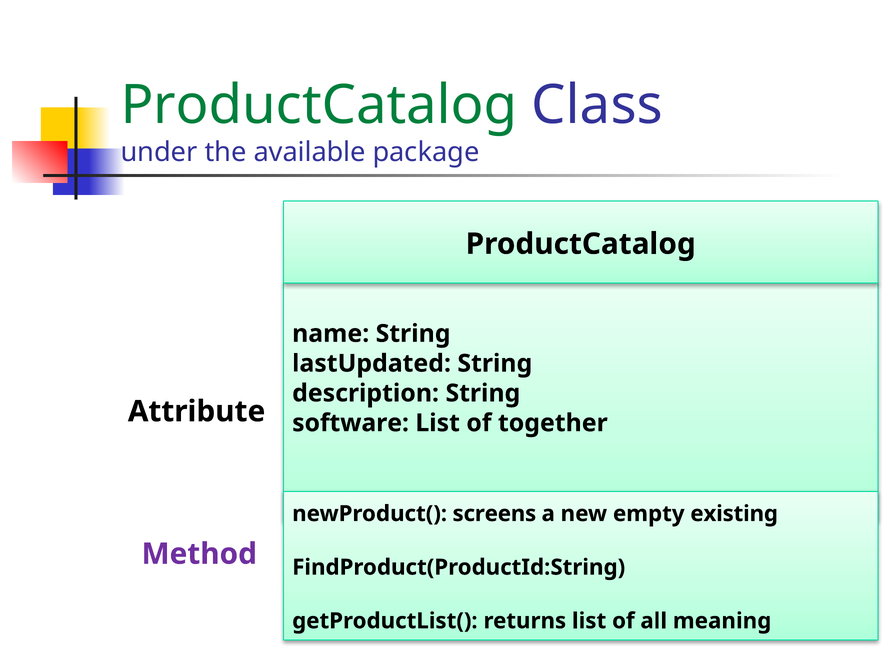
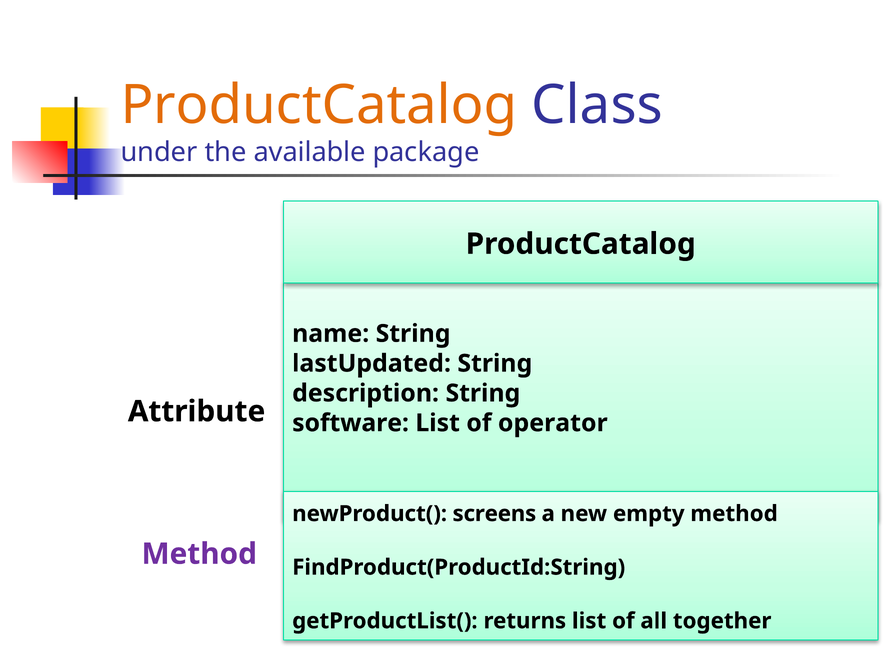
ProductCatalog colour: green -> orange (319, 105)
together: together -> operator (553, 423)
empty existing: existing -> method (734, 514)
meaning: meaning -> together (722, 621)
